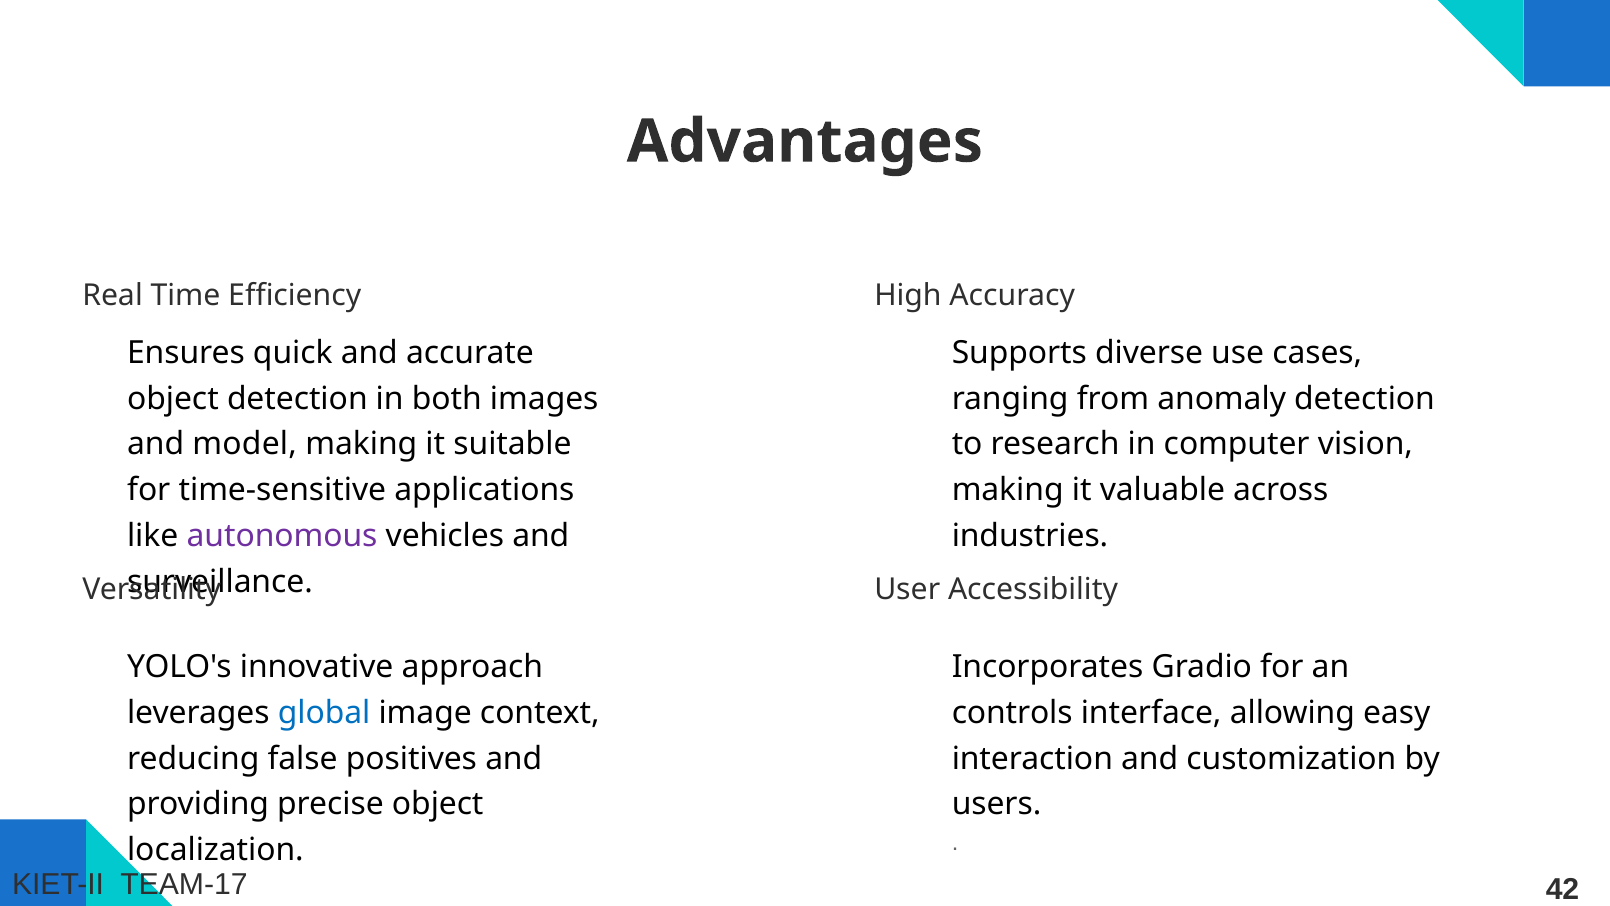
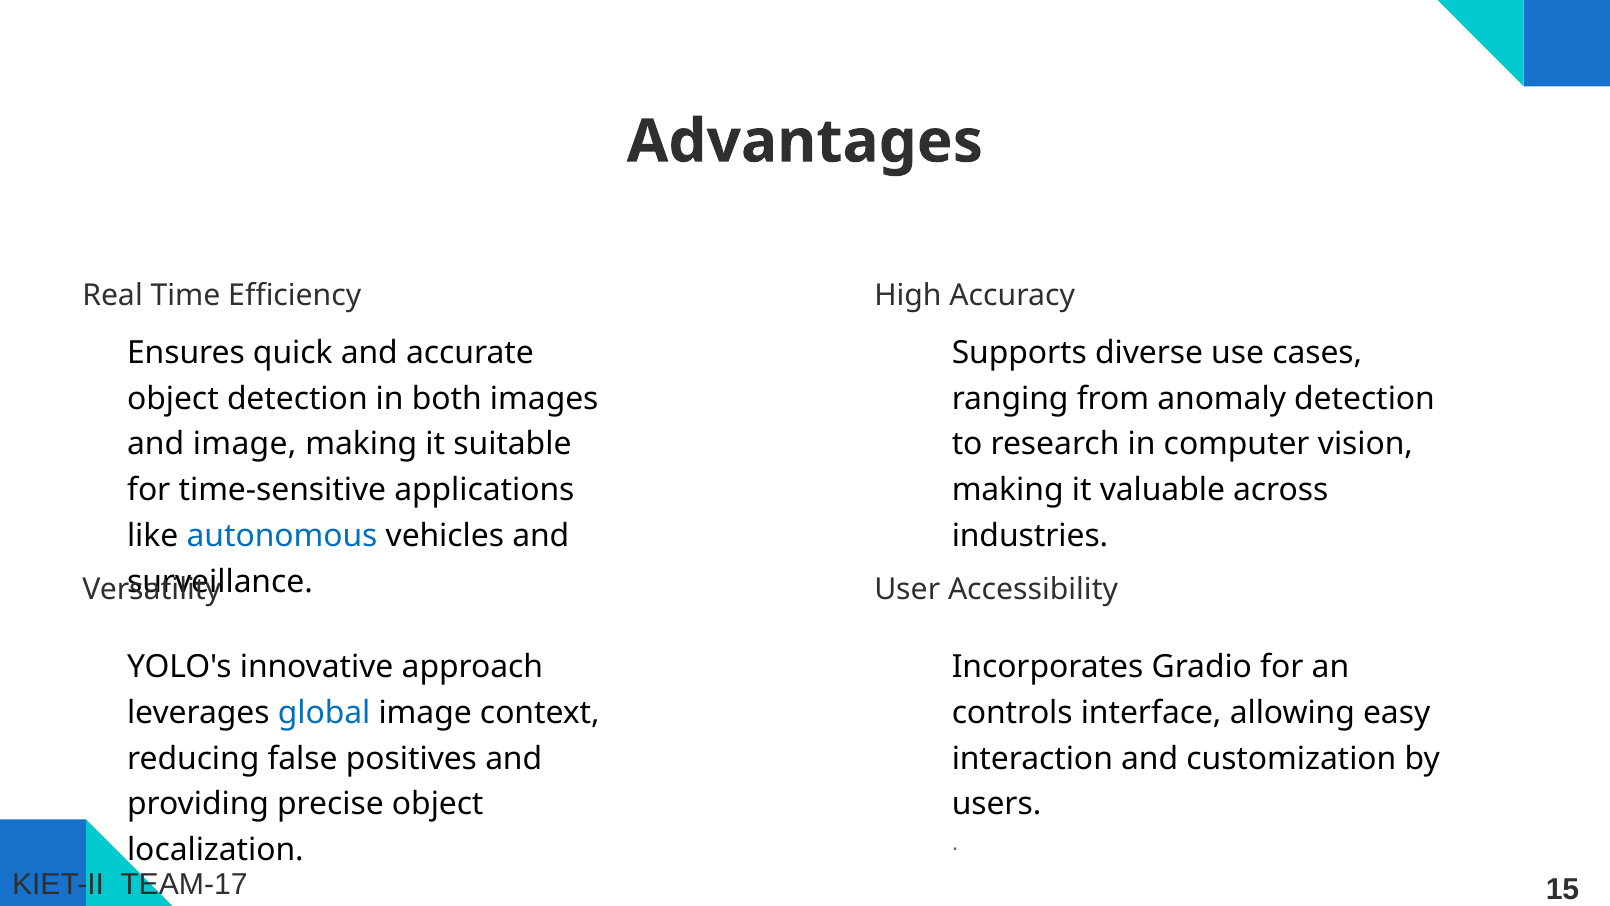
and model: model -> image (245, 444)
autonomous colour: purple -> blue (282, 536)
42: 42 -> 15 (1563, 889)
